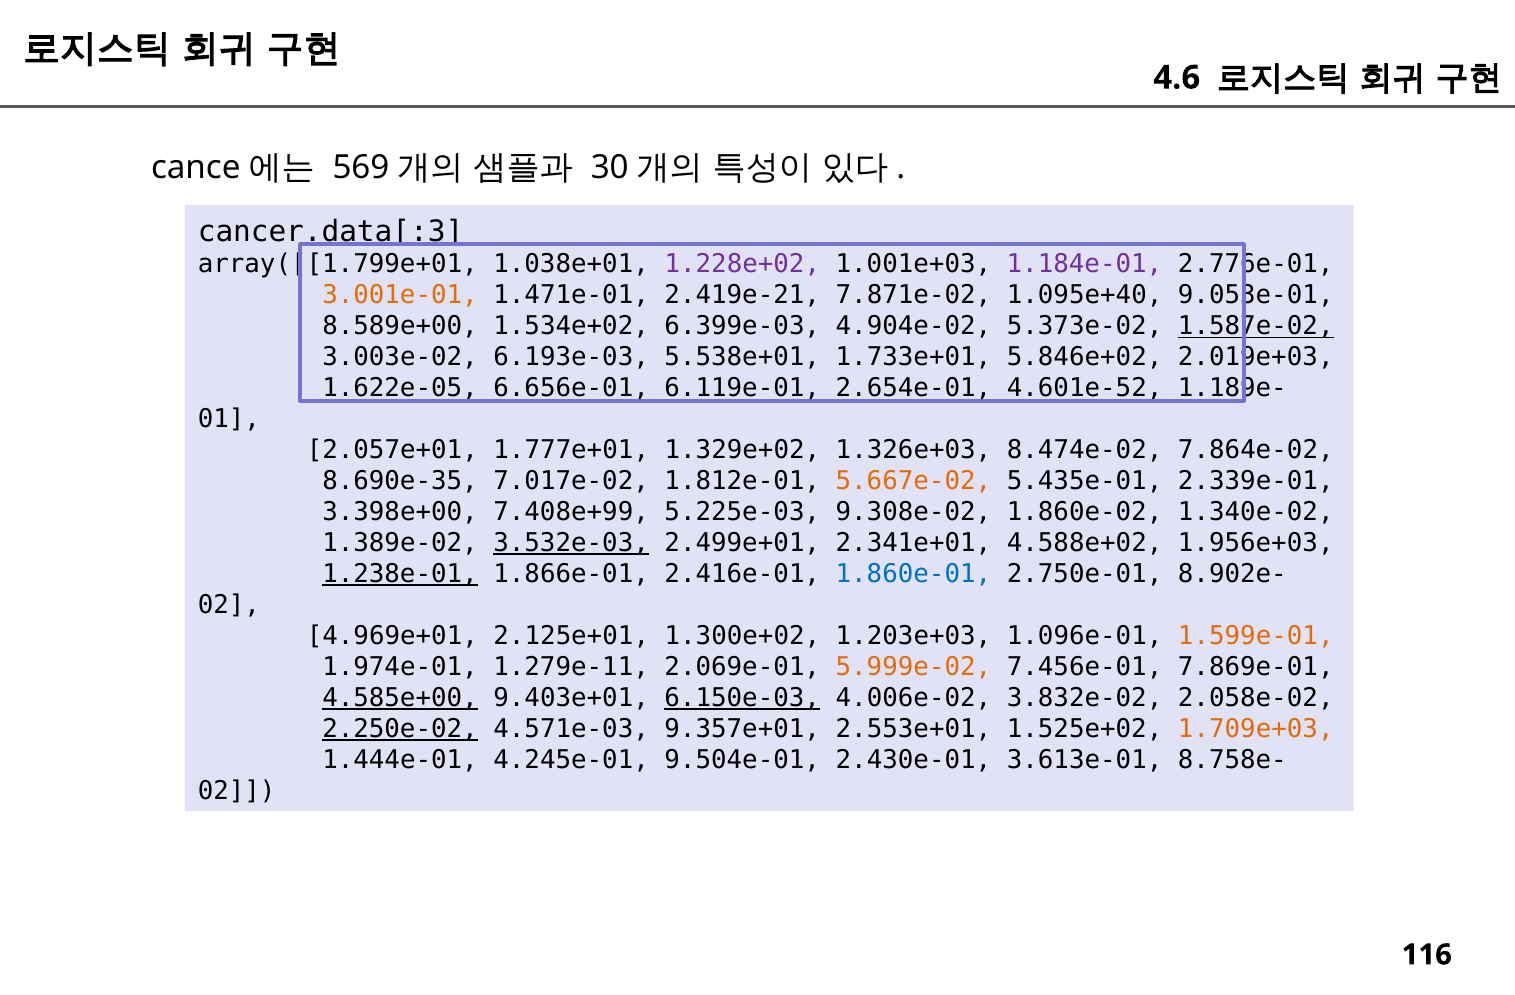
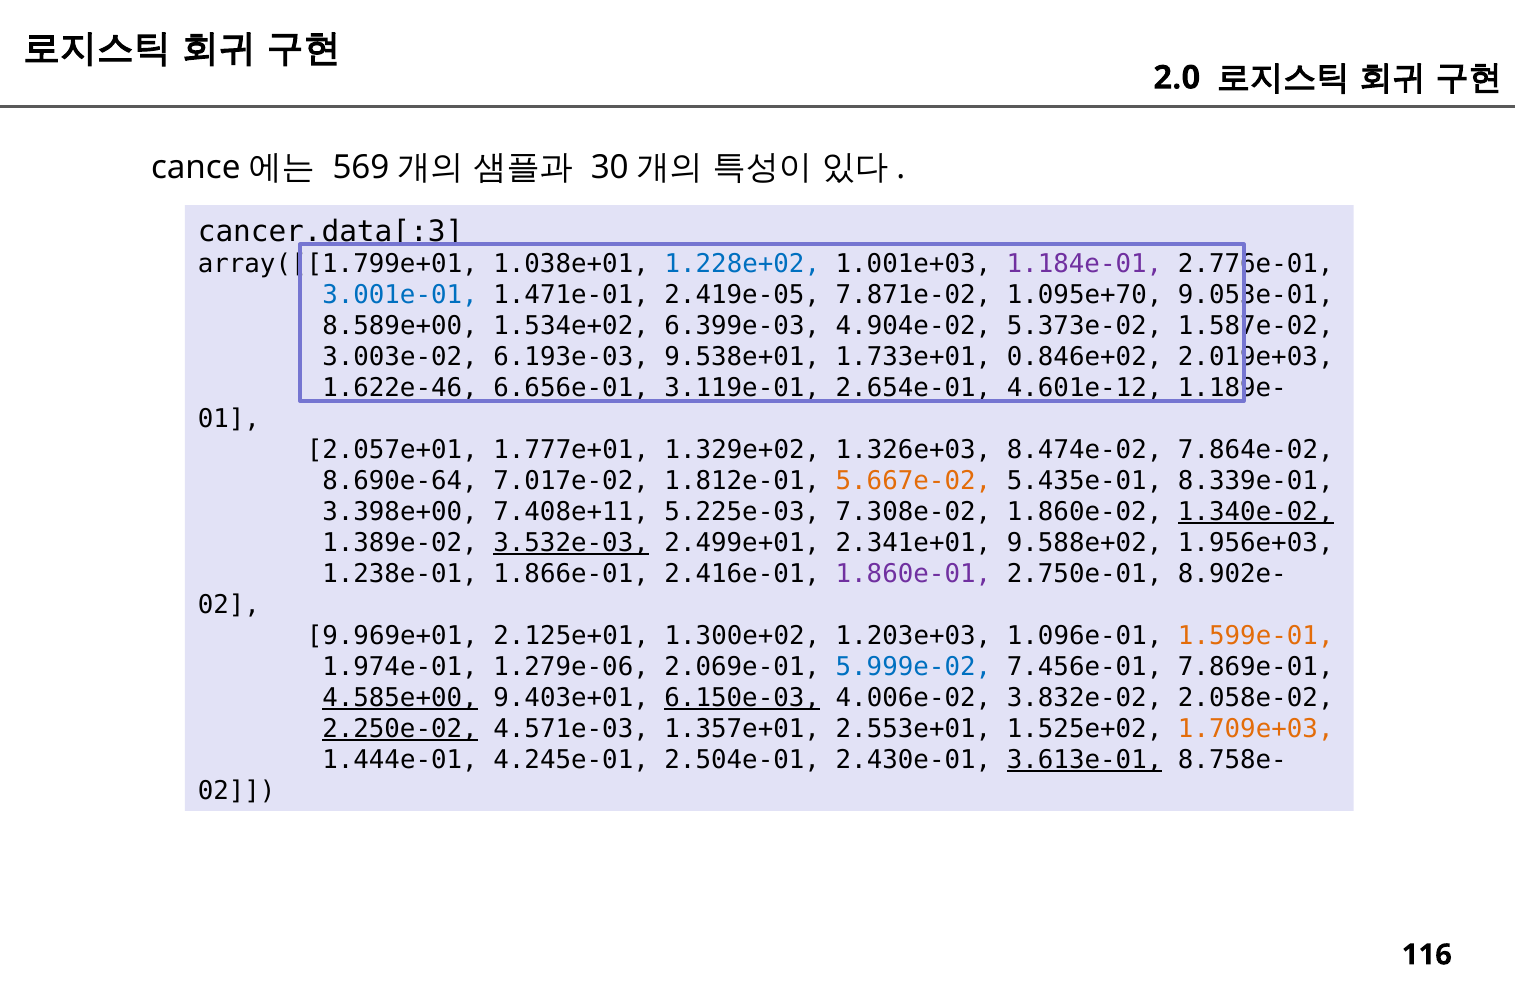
4.6: 4.6 -> 2.0 (1177, 78)
1.228e+02 colour: purple -> blue (742, 264)
3.001e-01 colour: orange -> blue (400, 295)
2.419e-21: 2.419e-21 -> 2.419e-05 (742, 295)
1.095e+40: 1.095e+40 -> 1.095e+70 (1085, 295)
1.587e-02 underline: present -> none (1256, 326)
5.538e+01: 5.538e+01 -> 9.538e+01 (742, 357)
5.846e+02: 5.846e+02 -> 0.846e+02 (1085, 357)
1.622e-05: 1.622e-05 -> 1.622e-46 (400, 388)
6.119e-01: 6.119e-01 -> 3.119e-01 (742, 388)
4.601e-52: 4.601e-52 -> 4.601e-12 (1085, 388)
8.690e-35: 8.690e-35 -> 8.690e-64 (400, 481)
2.339e-01: 2.339e-01 -> 8.339e-01 (1256, 481)
7.408e+99: 7.408e+99 -> 7.408e+11 (571, 512)
9.308e-02: 9.308e-02 -> 7.308e-02 (913, 512)
1.340e-02 underline: none -> present (1256, 512)
4.588e+02: 4.588e+02 -> 9.588e+02 (1085, 543)
1.238e-01 underline: present -> none (400, 574)
1.860e-01 colour: blue -> purple (913, 574)
4.969e+01: 4.969e+01 -> 9.969e+01 (392, 636)
1.279e-11: 1.279e-11 -> 1.279e-06 (571, 667)
5.999e-02 colour: orange -> blue (913, 667)
9.357e+01: 9.357e+01 -> 1.357e+01 (742, 729)
9.504e-01: 9.504e-01 -> 2.504e-01 (742, 760)
3.613e-01 underline: none -> present (1085, 760)
